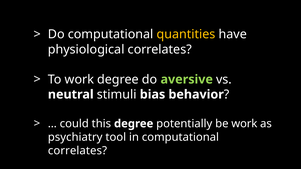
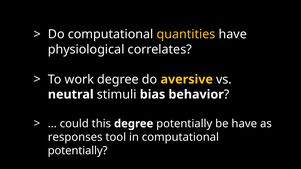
aversive colour: light green -> yellow (187, 80)
be work: work -> have (244, 124)
psychiatry: psychiatry -> responses (75, 137)
correlates: correlates -> potentially (78, 151)
